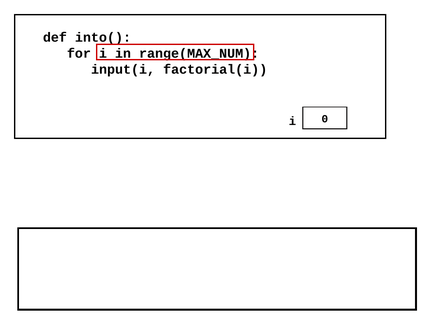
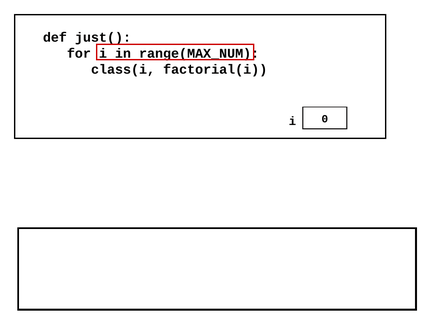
into(: into( -> just( (103, 37)
input(i: input(i -> class(i (123, 69)
